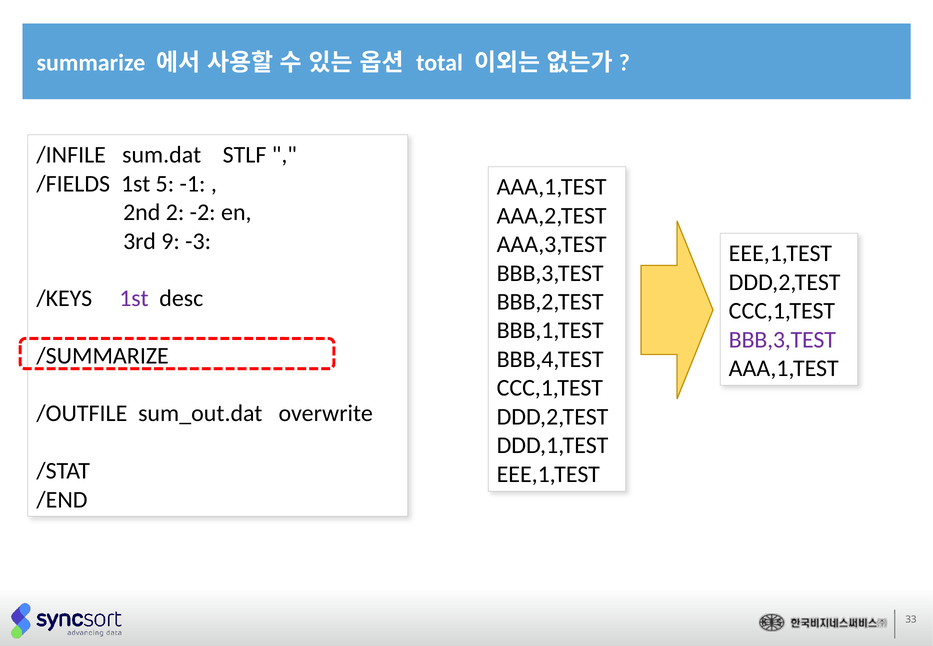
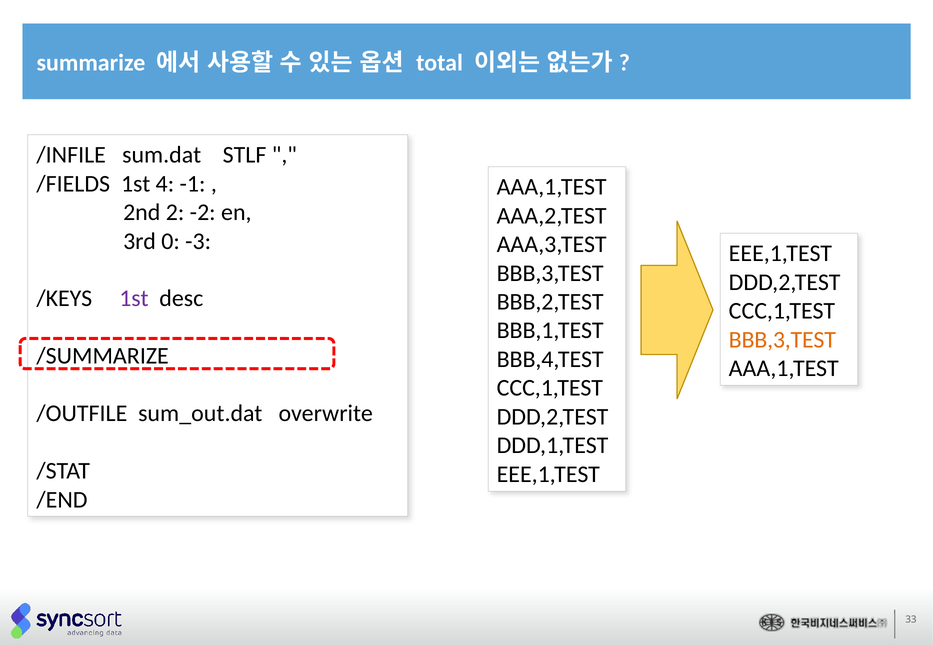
5: 5 -> 4 (165, 184)
9: 9 -> 0 (171, 241)
BBB,3,TEST colour: purple -> orange (782, 340)
